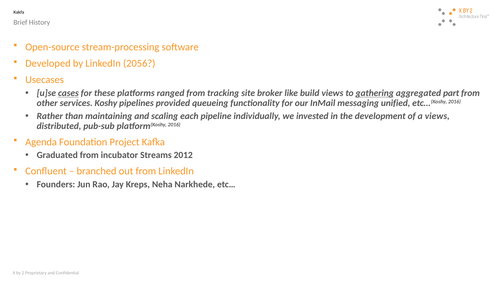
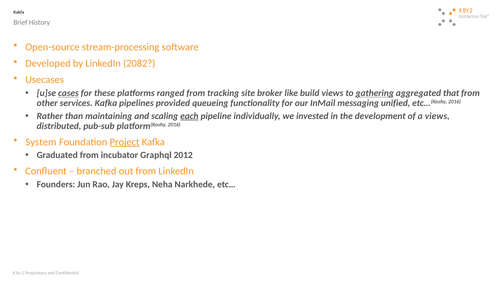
2056: 2056 -> 2082 (139, 63)
part: part -> that (451, 93)
services Koshy: Koshy -> Kafka (106, 103)
each underline: none -> present (189, 116)
Agenda: Agenda -> System (41, 142)
Project underline: none -> present (125, 142)
Streams: Streams -> Graphql (156, 155)
